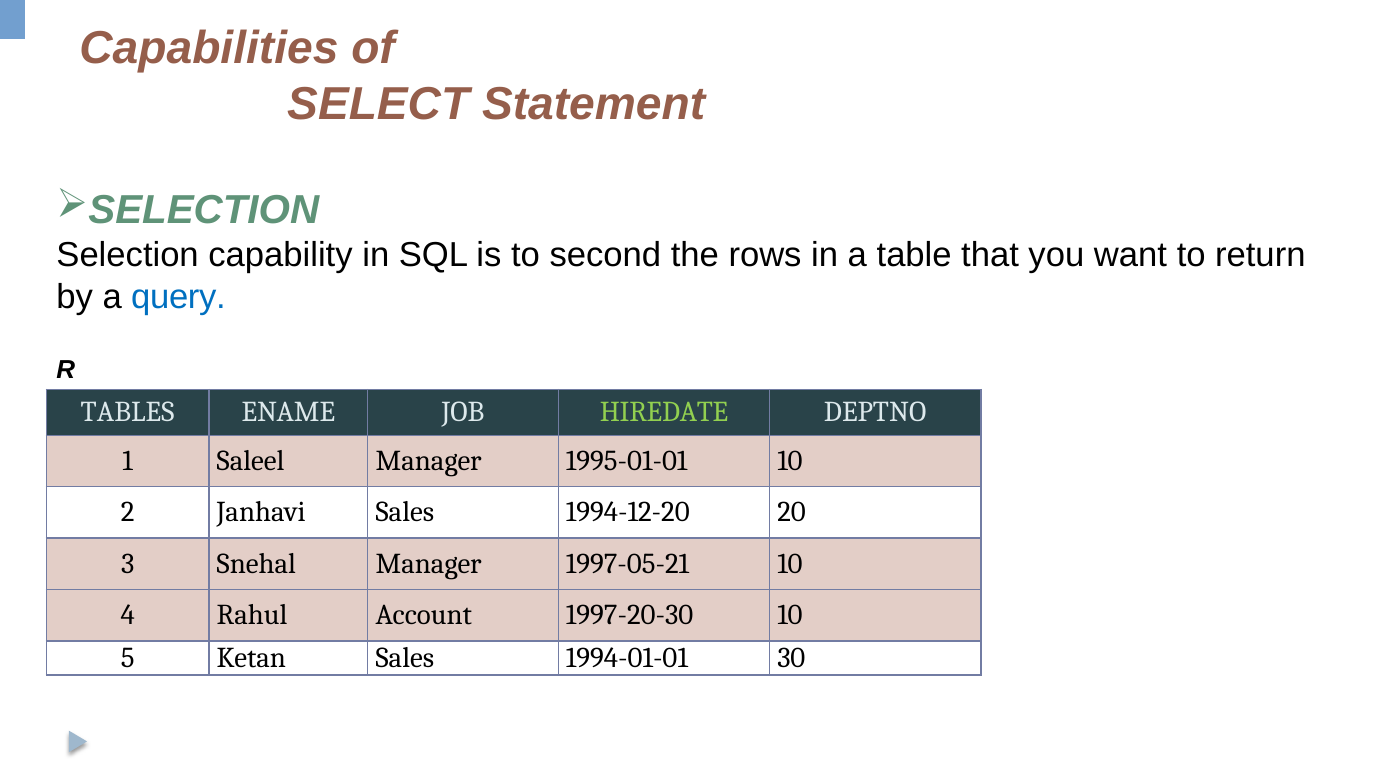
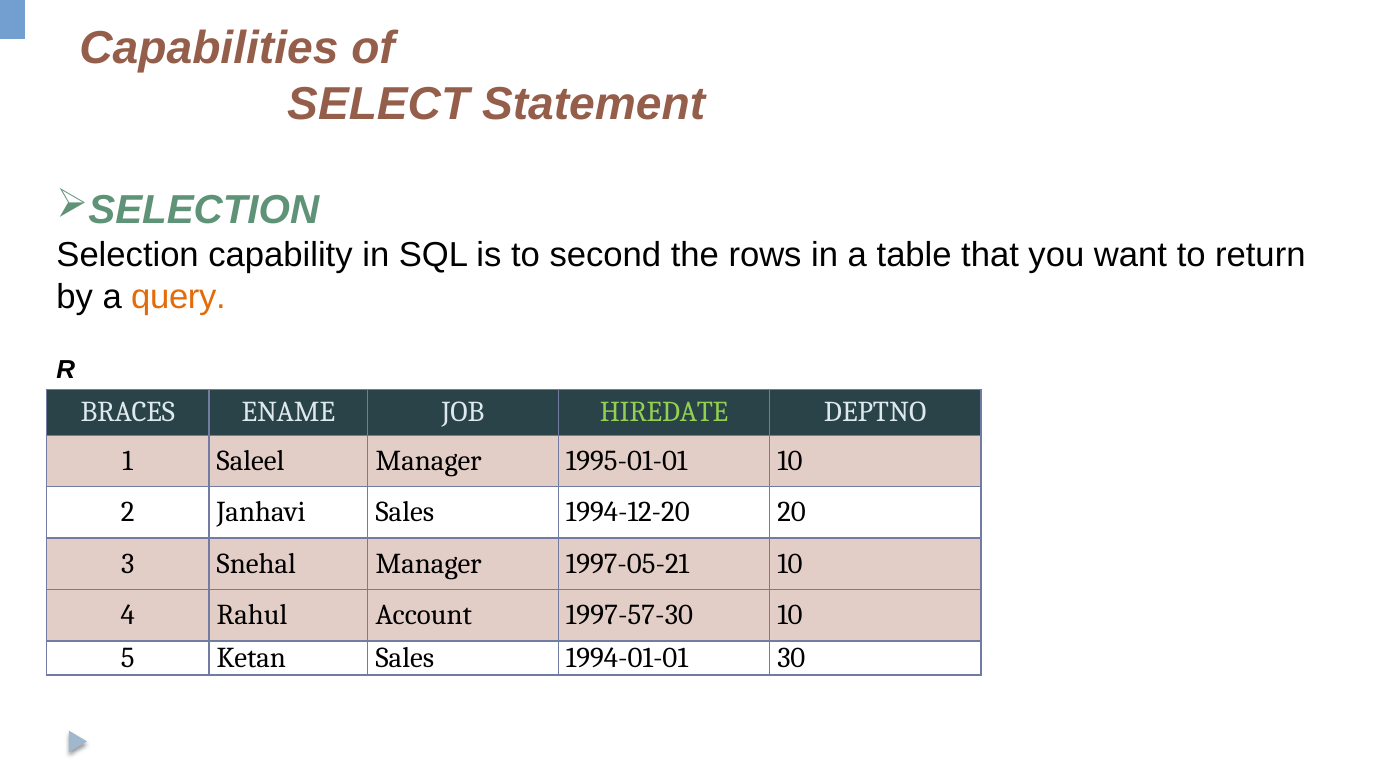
query colour: blue -> orange (178, 297)
TABLES: TABLES -> BRACES (128, 412)
1997-20-30: 1997-20-30 -> 1997-57-30 (630, 615)
